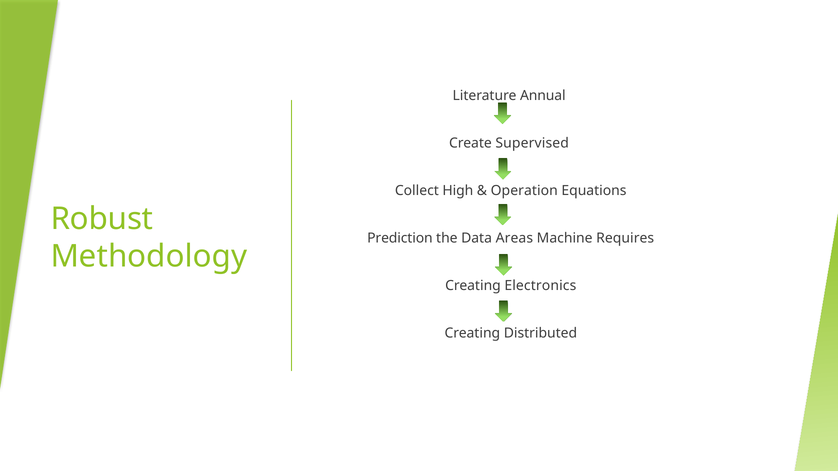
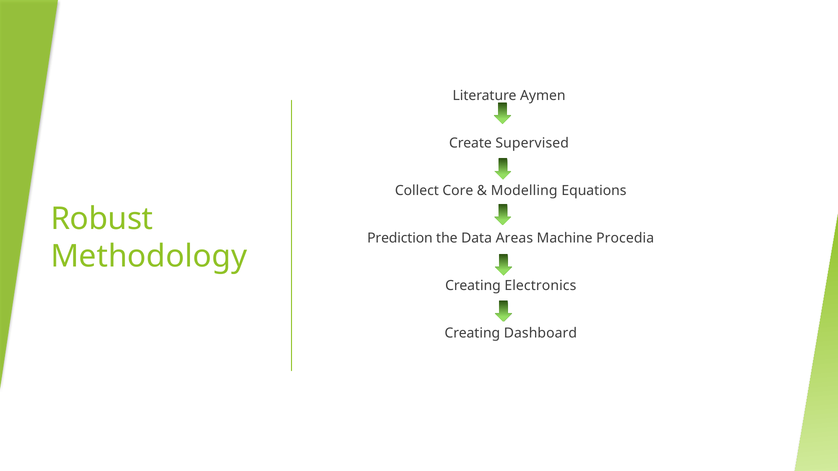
Annual: Annual -> Aymen (543, 95)
High: High -> Core (458, 191)
Operation: Operation -> Modelling (524, 191)
Requires: Requires -> Procedia (625, 238)
Distributed: Distributed -> Dashboard (540, 333)
